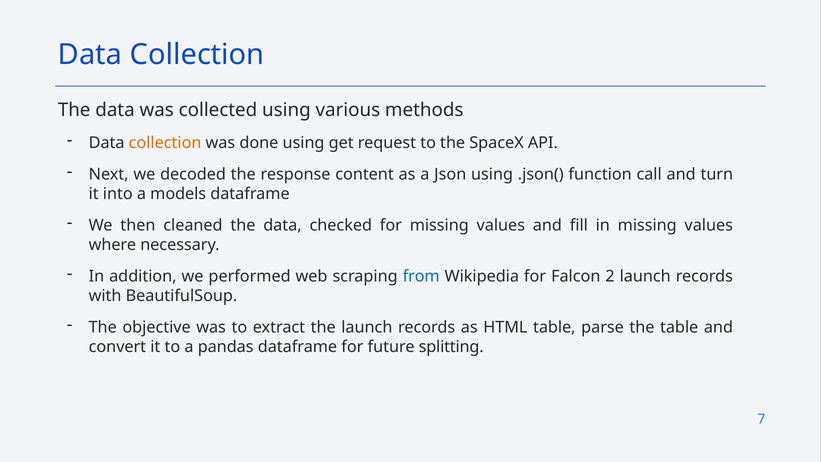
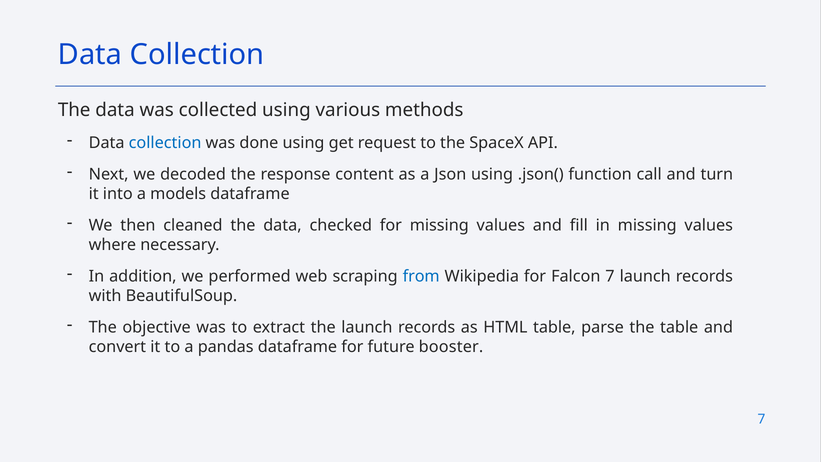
collection colour: orange -> blue (165, 143)
Falcon 2: 2 -> 7 (610, 276)
splitting: splitting -> booster (451, 347)
